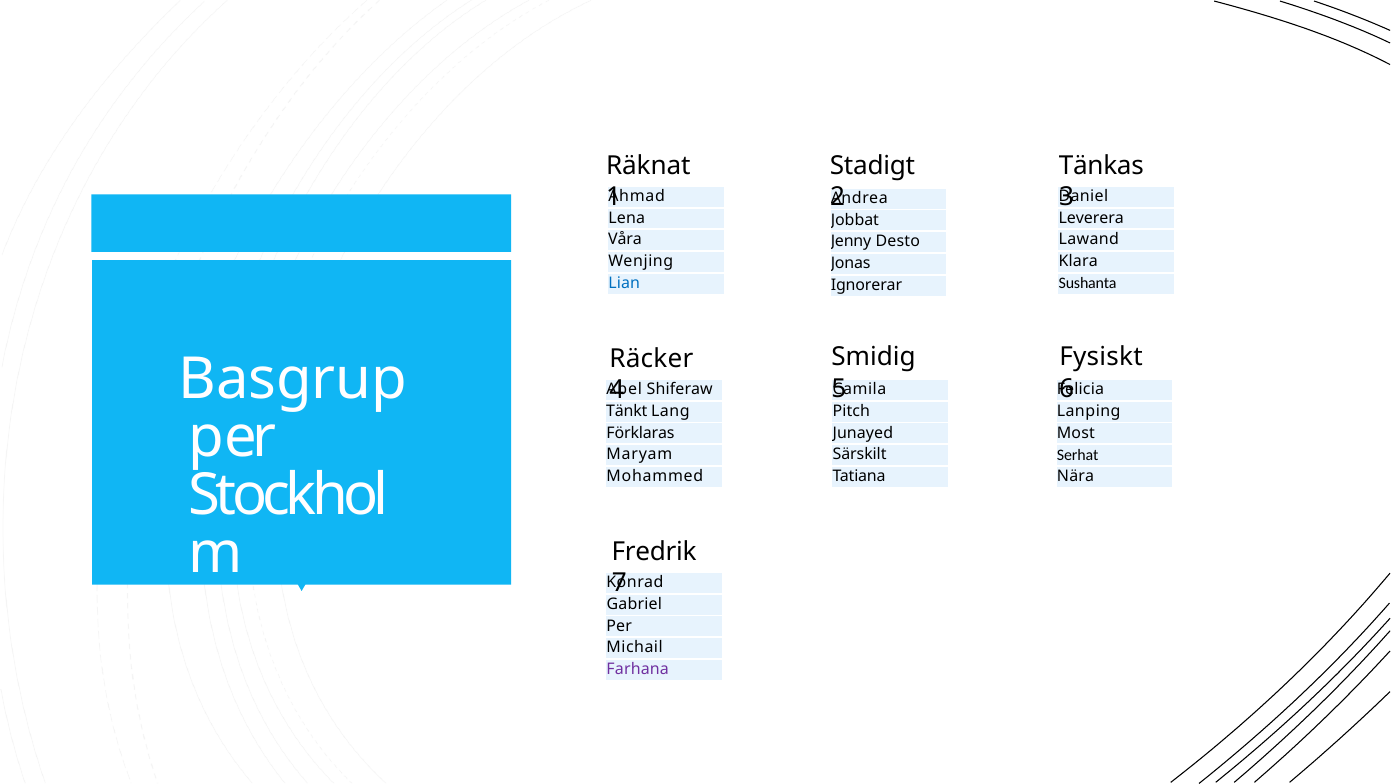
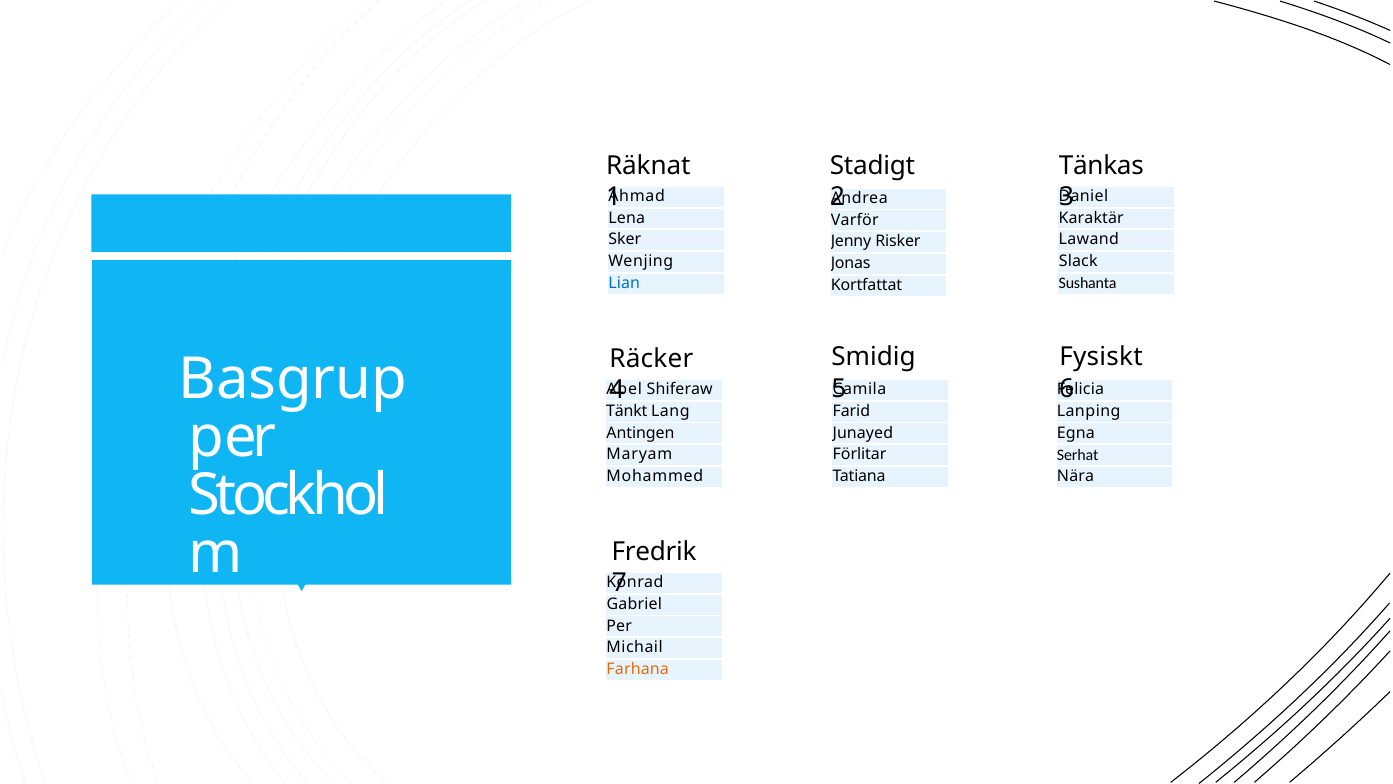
Leverera: Leverera -> Karaktär (1091, 218)
Jobbat: Jobbat -> Varför (855, 220)
Våra: Våra -> Sker (625, 240)
Desto: Desto -> Risker (898, 241)
Klara: Klara -> Slack (1078, 261)
Ignorerar: Ignorerar -> Kortfattat (866, 285)
Pitch: Pitch -> Farid (851, 411)
Förklaras: Förklaras -> Antingen (640, 433)
Most: Most -> Egna (1076, 433)
Särskilt: Särskilt -> Förlitar (860, 454)
Farhana colour: purple -> orange (638, 669)
